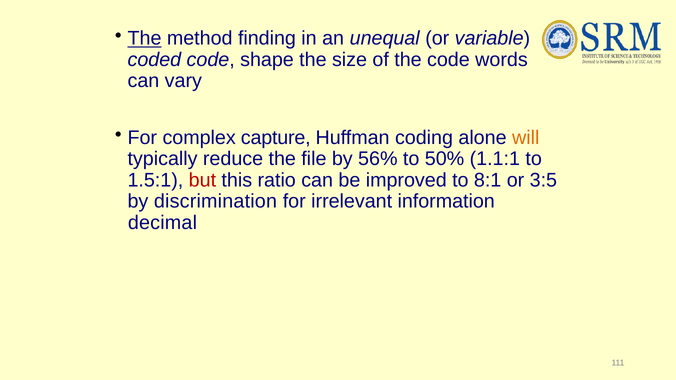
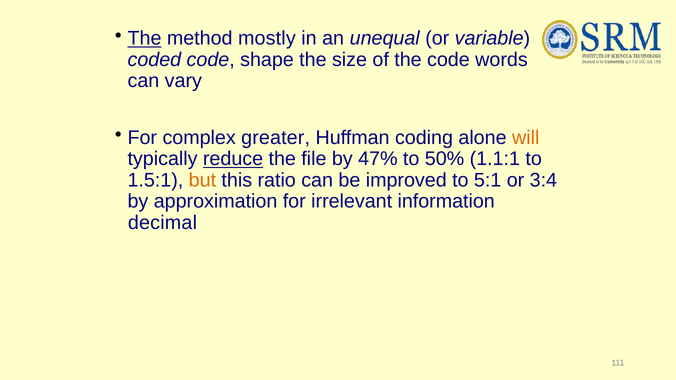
finding: finding -> mostly (267, 38)
capture: capture -> greater (276, 138)
reduce underline: none -> present (233, 159)
56%: 56% -> 47% (378, 159)
but colour: red -> orange (202, 180)
8:1: 8:1 -> 5:1 (488, 180)
3:5: 3:5 -> 3:4 (543, 180)
discrimination: discrimination -> approximation (216, 202)
